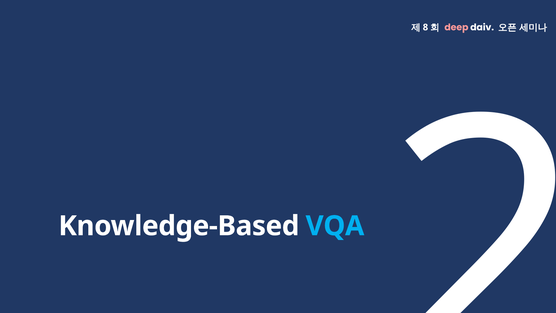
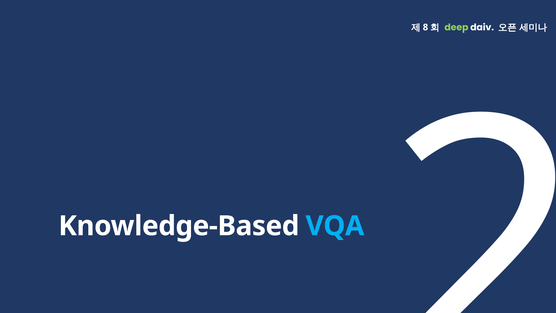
deep colour: pink -> light green (456, 27)
